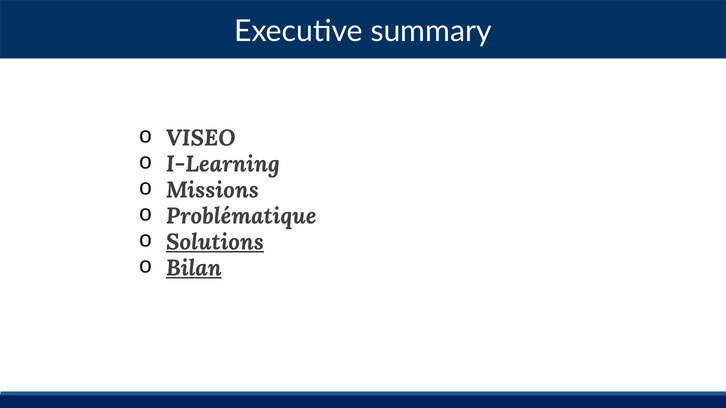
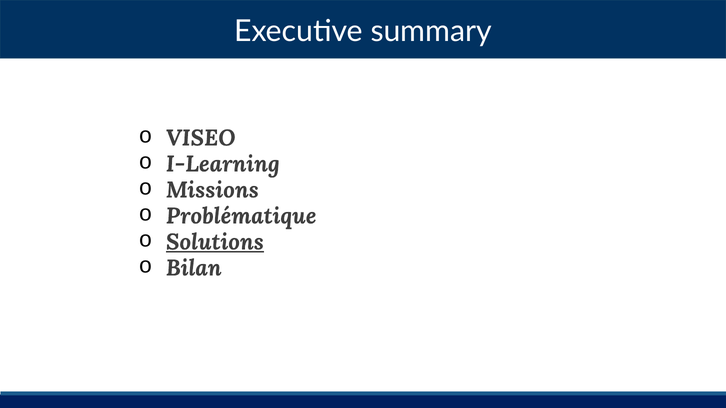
Bilan underline: present -> none (194, 268)
